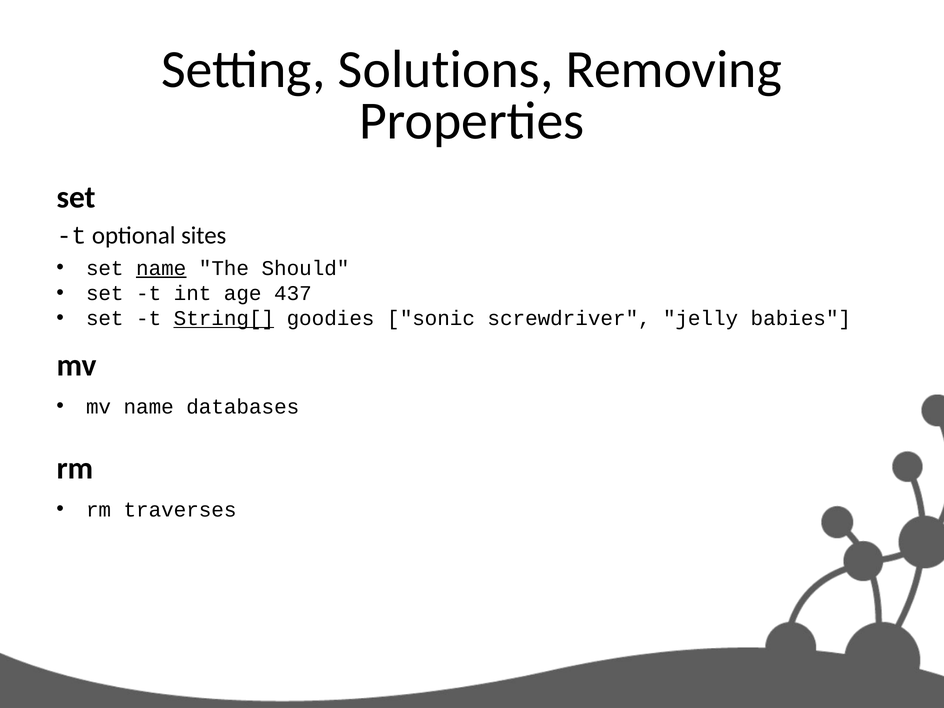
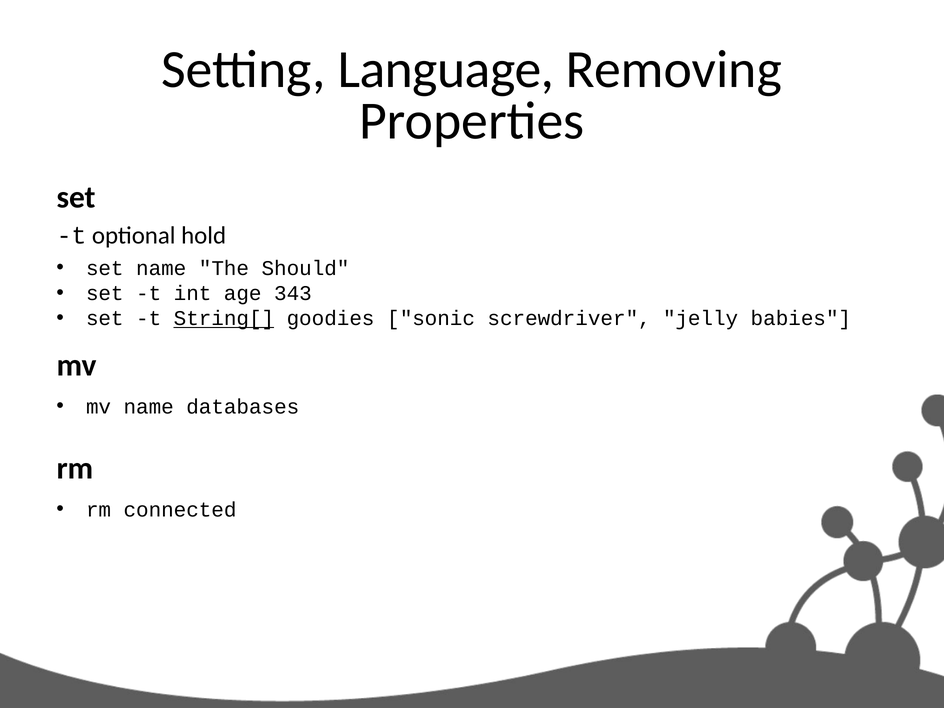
Solutions: Solutions -> Language (446, 70)
sites: sites -> hold (204, 236)
name underline: present -> none (161, 268)
437: 437 -> 343 (293, 293)
traverses: traverses -> connected (180, 510)
